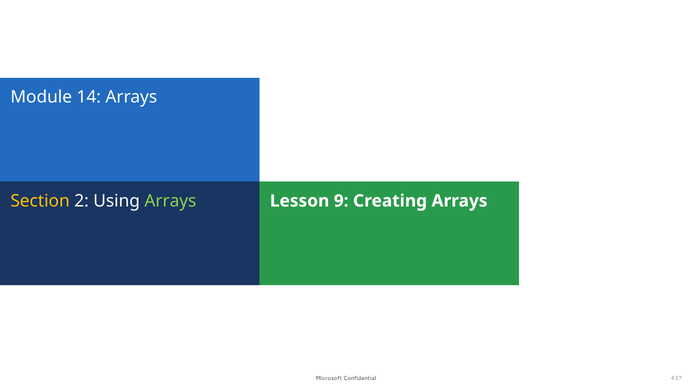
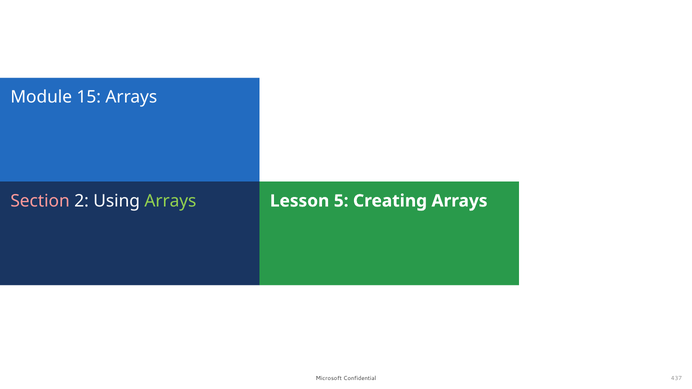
14: 14 -> 15 (89, 97)
Section colour: yellow -> pink (40, 201)
9: 9 -> 5 (341, 201)
